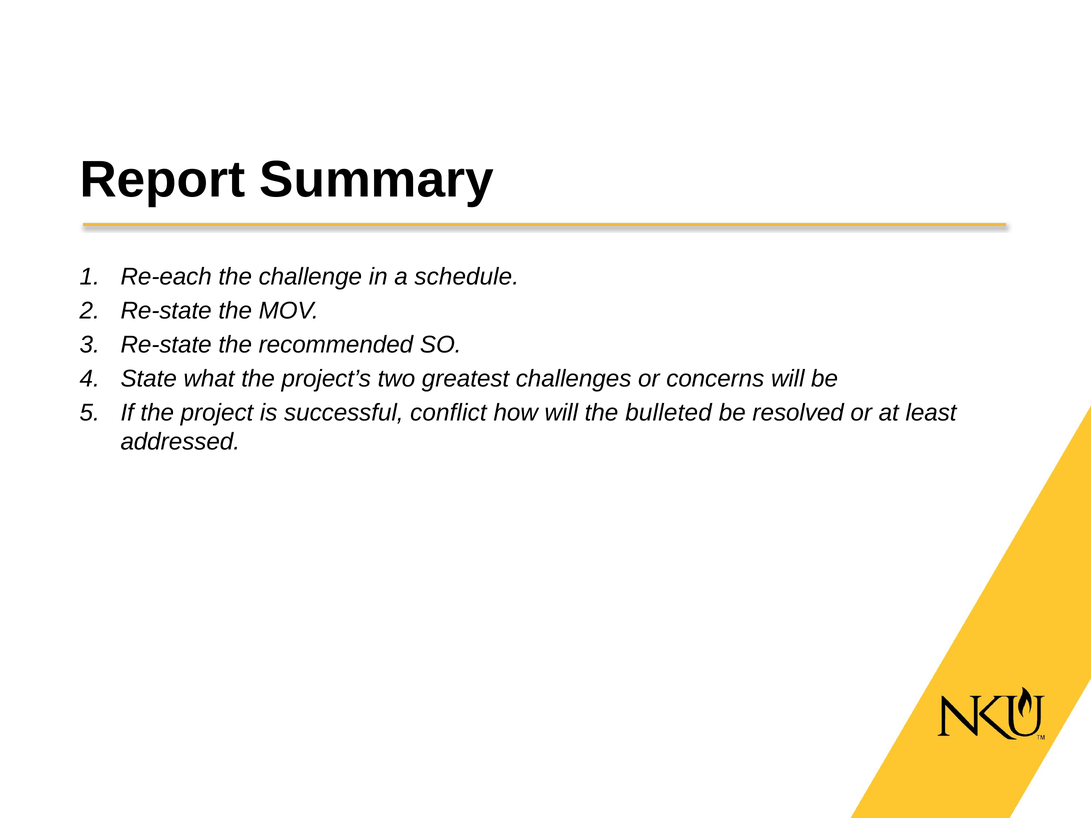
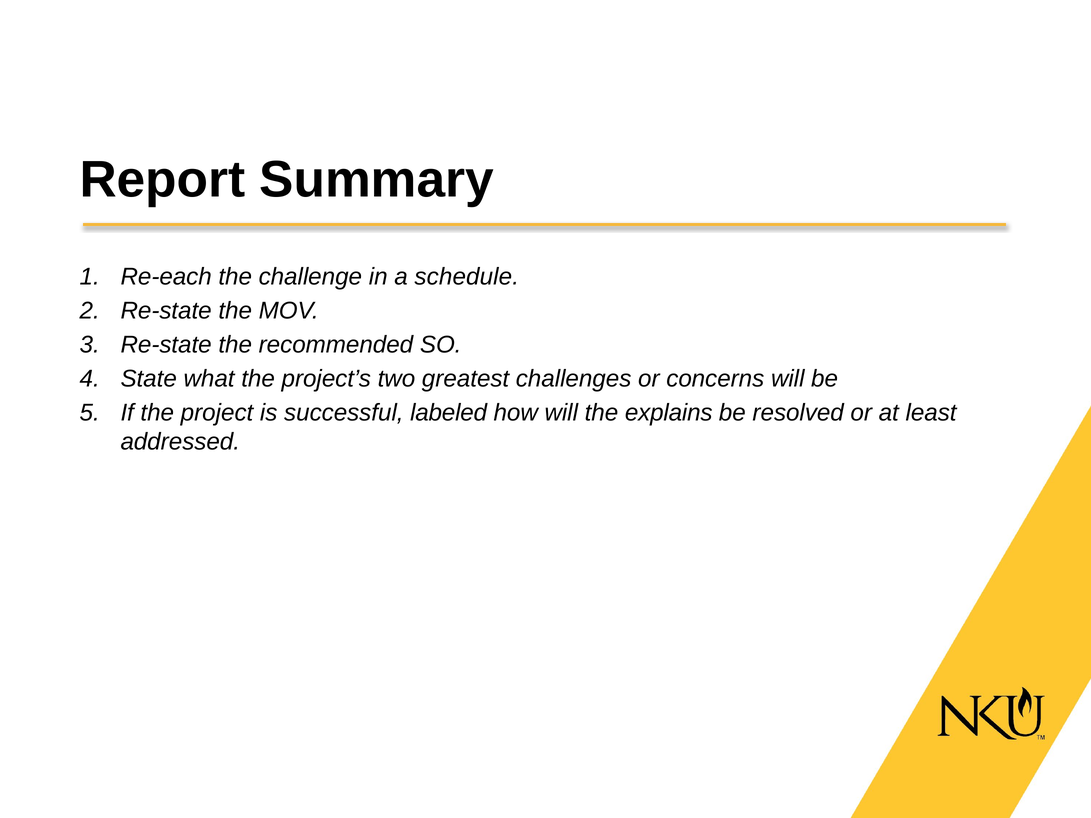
conflict: conflict -> labeled (449, 413)
bulleted: bulleted -> explains (669, 413)
